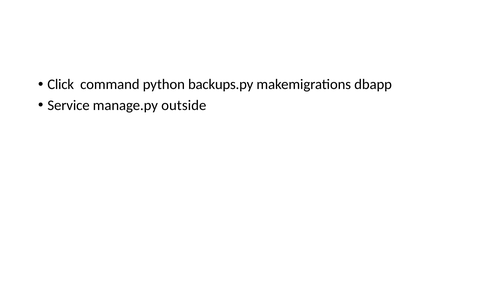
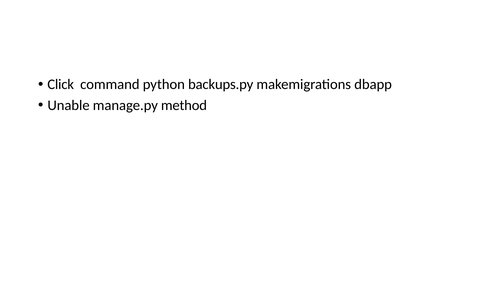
Service: Service -> Unable (69, 106)
outside: outside -> method (184, 106)
